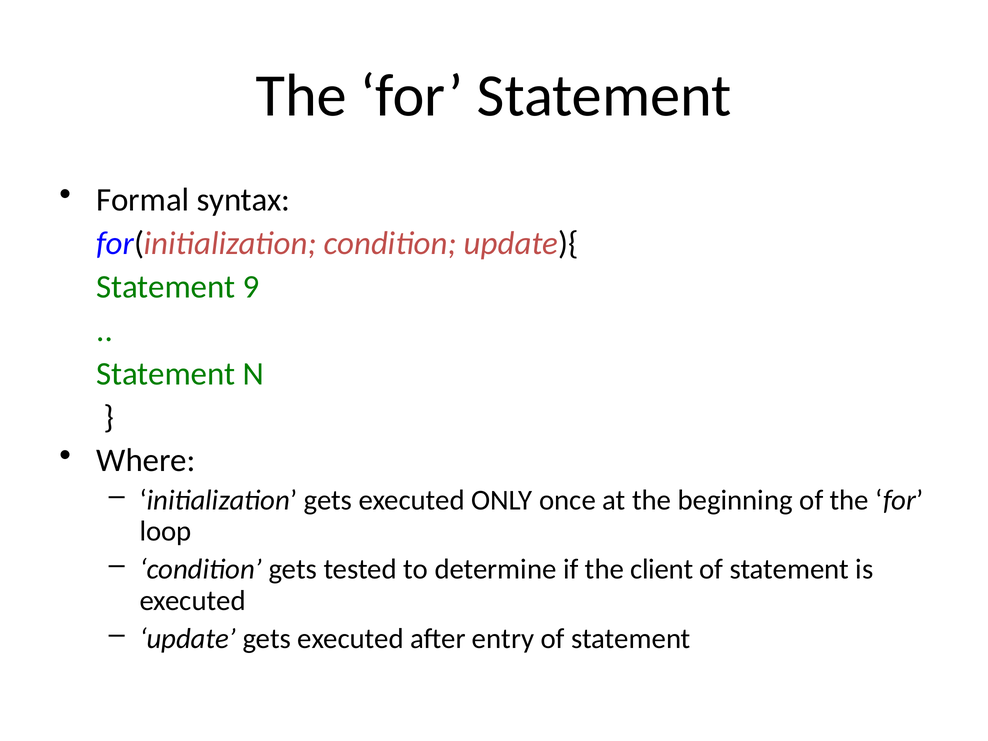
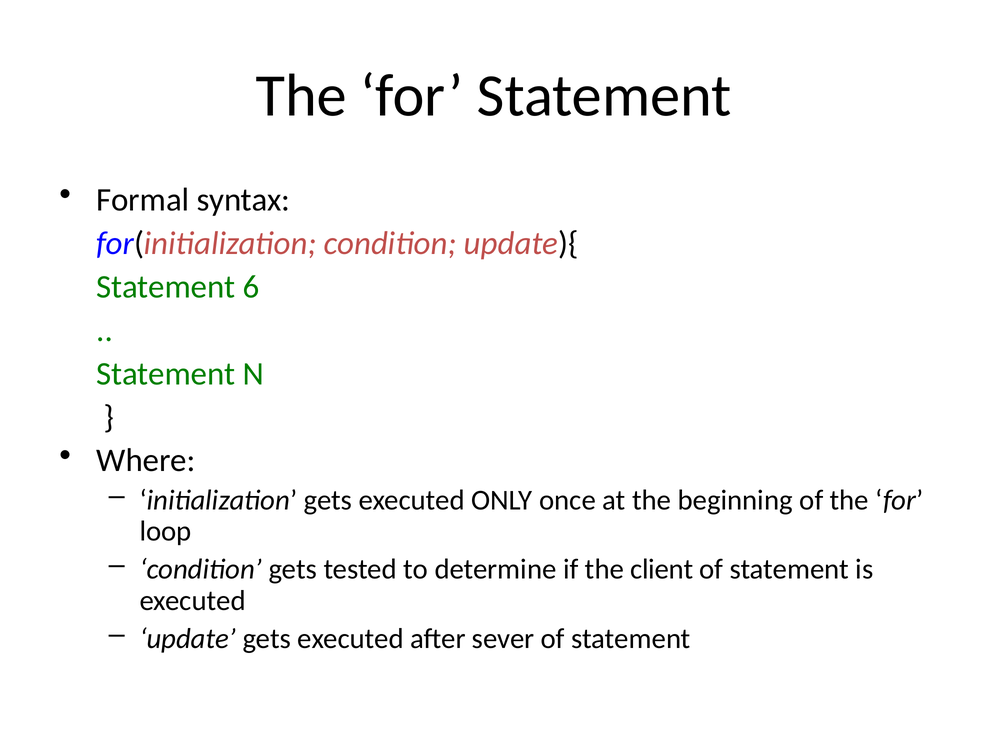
9: 9 -> 6 (251, 287)
entry: entry -> sever (503, 639)
